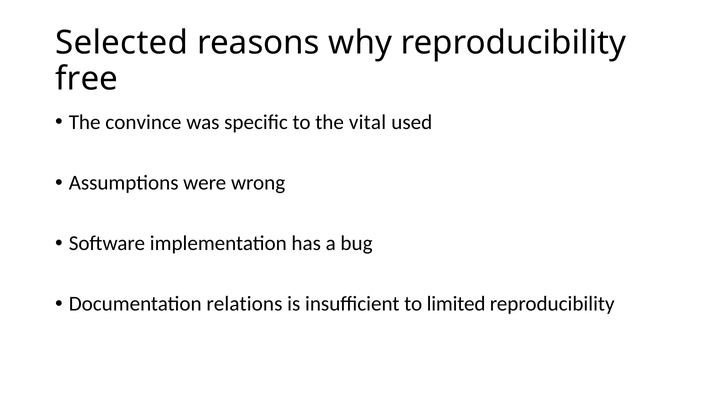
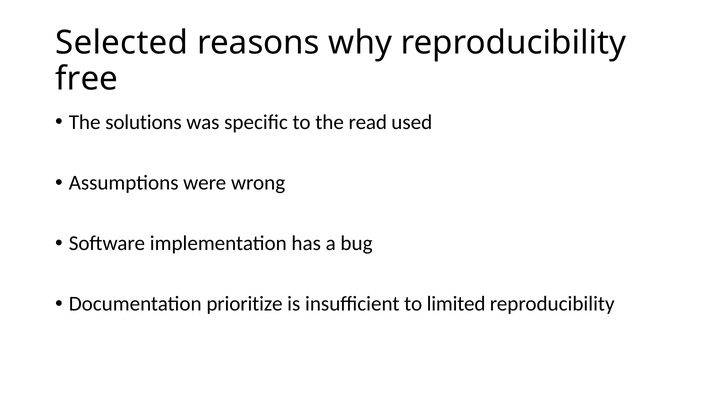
convince: convince -> solutions (143, 122)
vital: vital -> read (368, 122)
relations: relations -> prioritize (244, 304)
